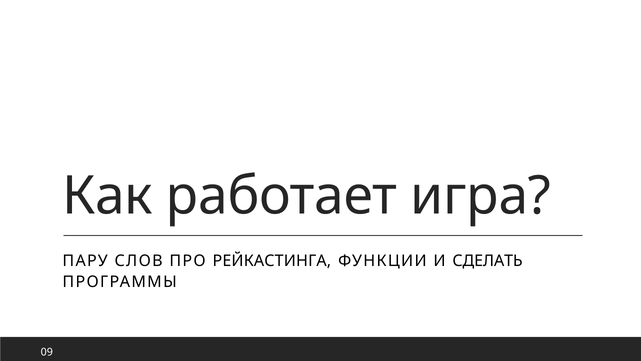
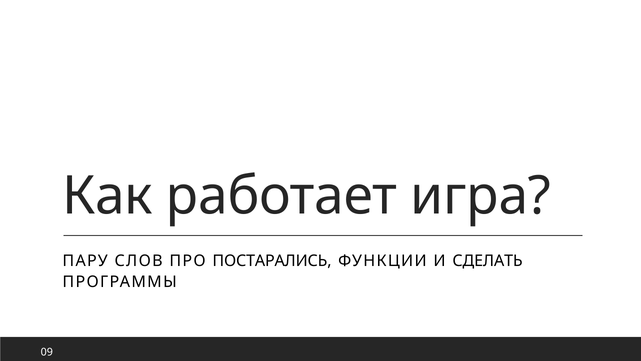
РЕЙКАСТИНГА: РЕЙКАСТИНГА -> ПОСТАРАЛИСЬ (272, 261)
